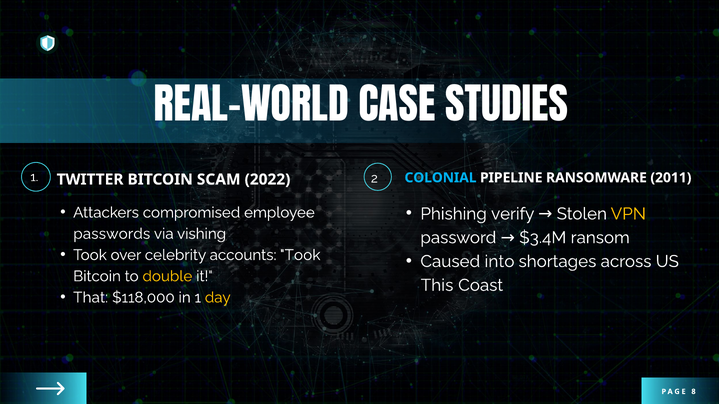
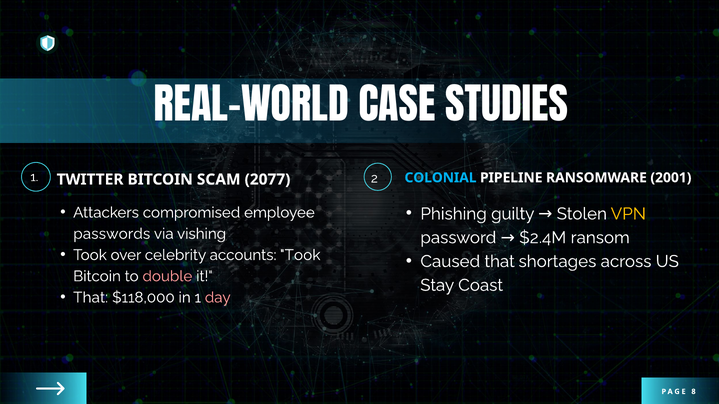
2022: 2022 -> 2077 (267, 180)
2011: 2011 -> 2001 (671, 178)
verify: verify -> guilty (513, 214)
$3.4M: $3.4M -> $2.4M (543, 238)
Caused into: into -> that (500, 262)
double colour: yellow -> pink (167, 277)
This: This -> Stay (437, 286)
day colour: yellow -> pink (218, 298)
